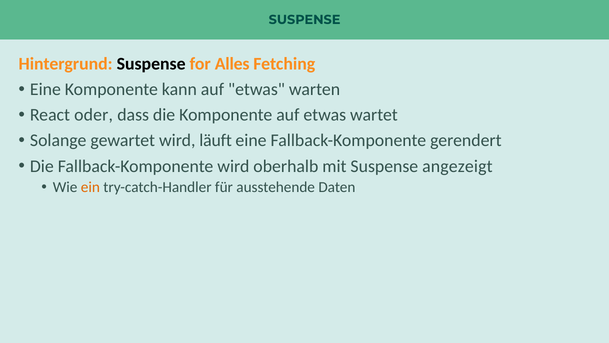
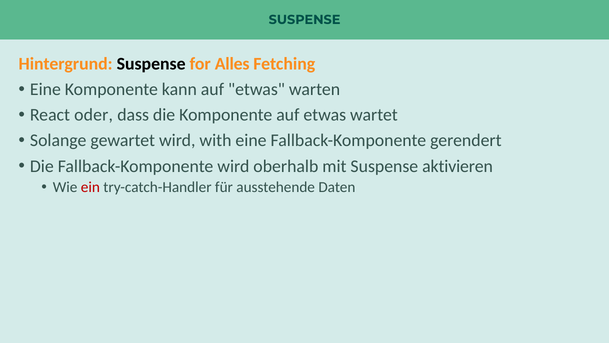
läuft: läuft -> with (215, 140)
angezeigt: angezeigt -> aktivieren (458, 166)
ein colour: orange -> red (90, 187)
